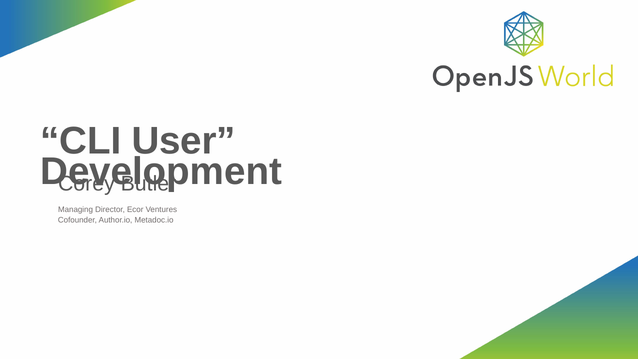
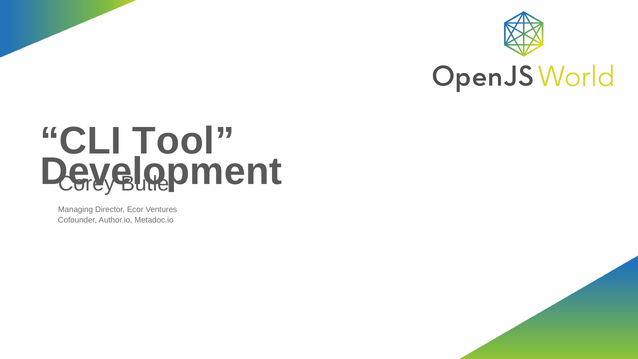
User: User -> Tool (183, 141)
